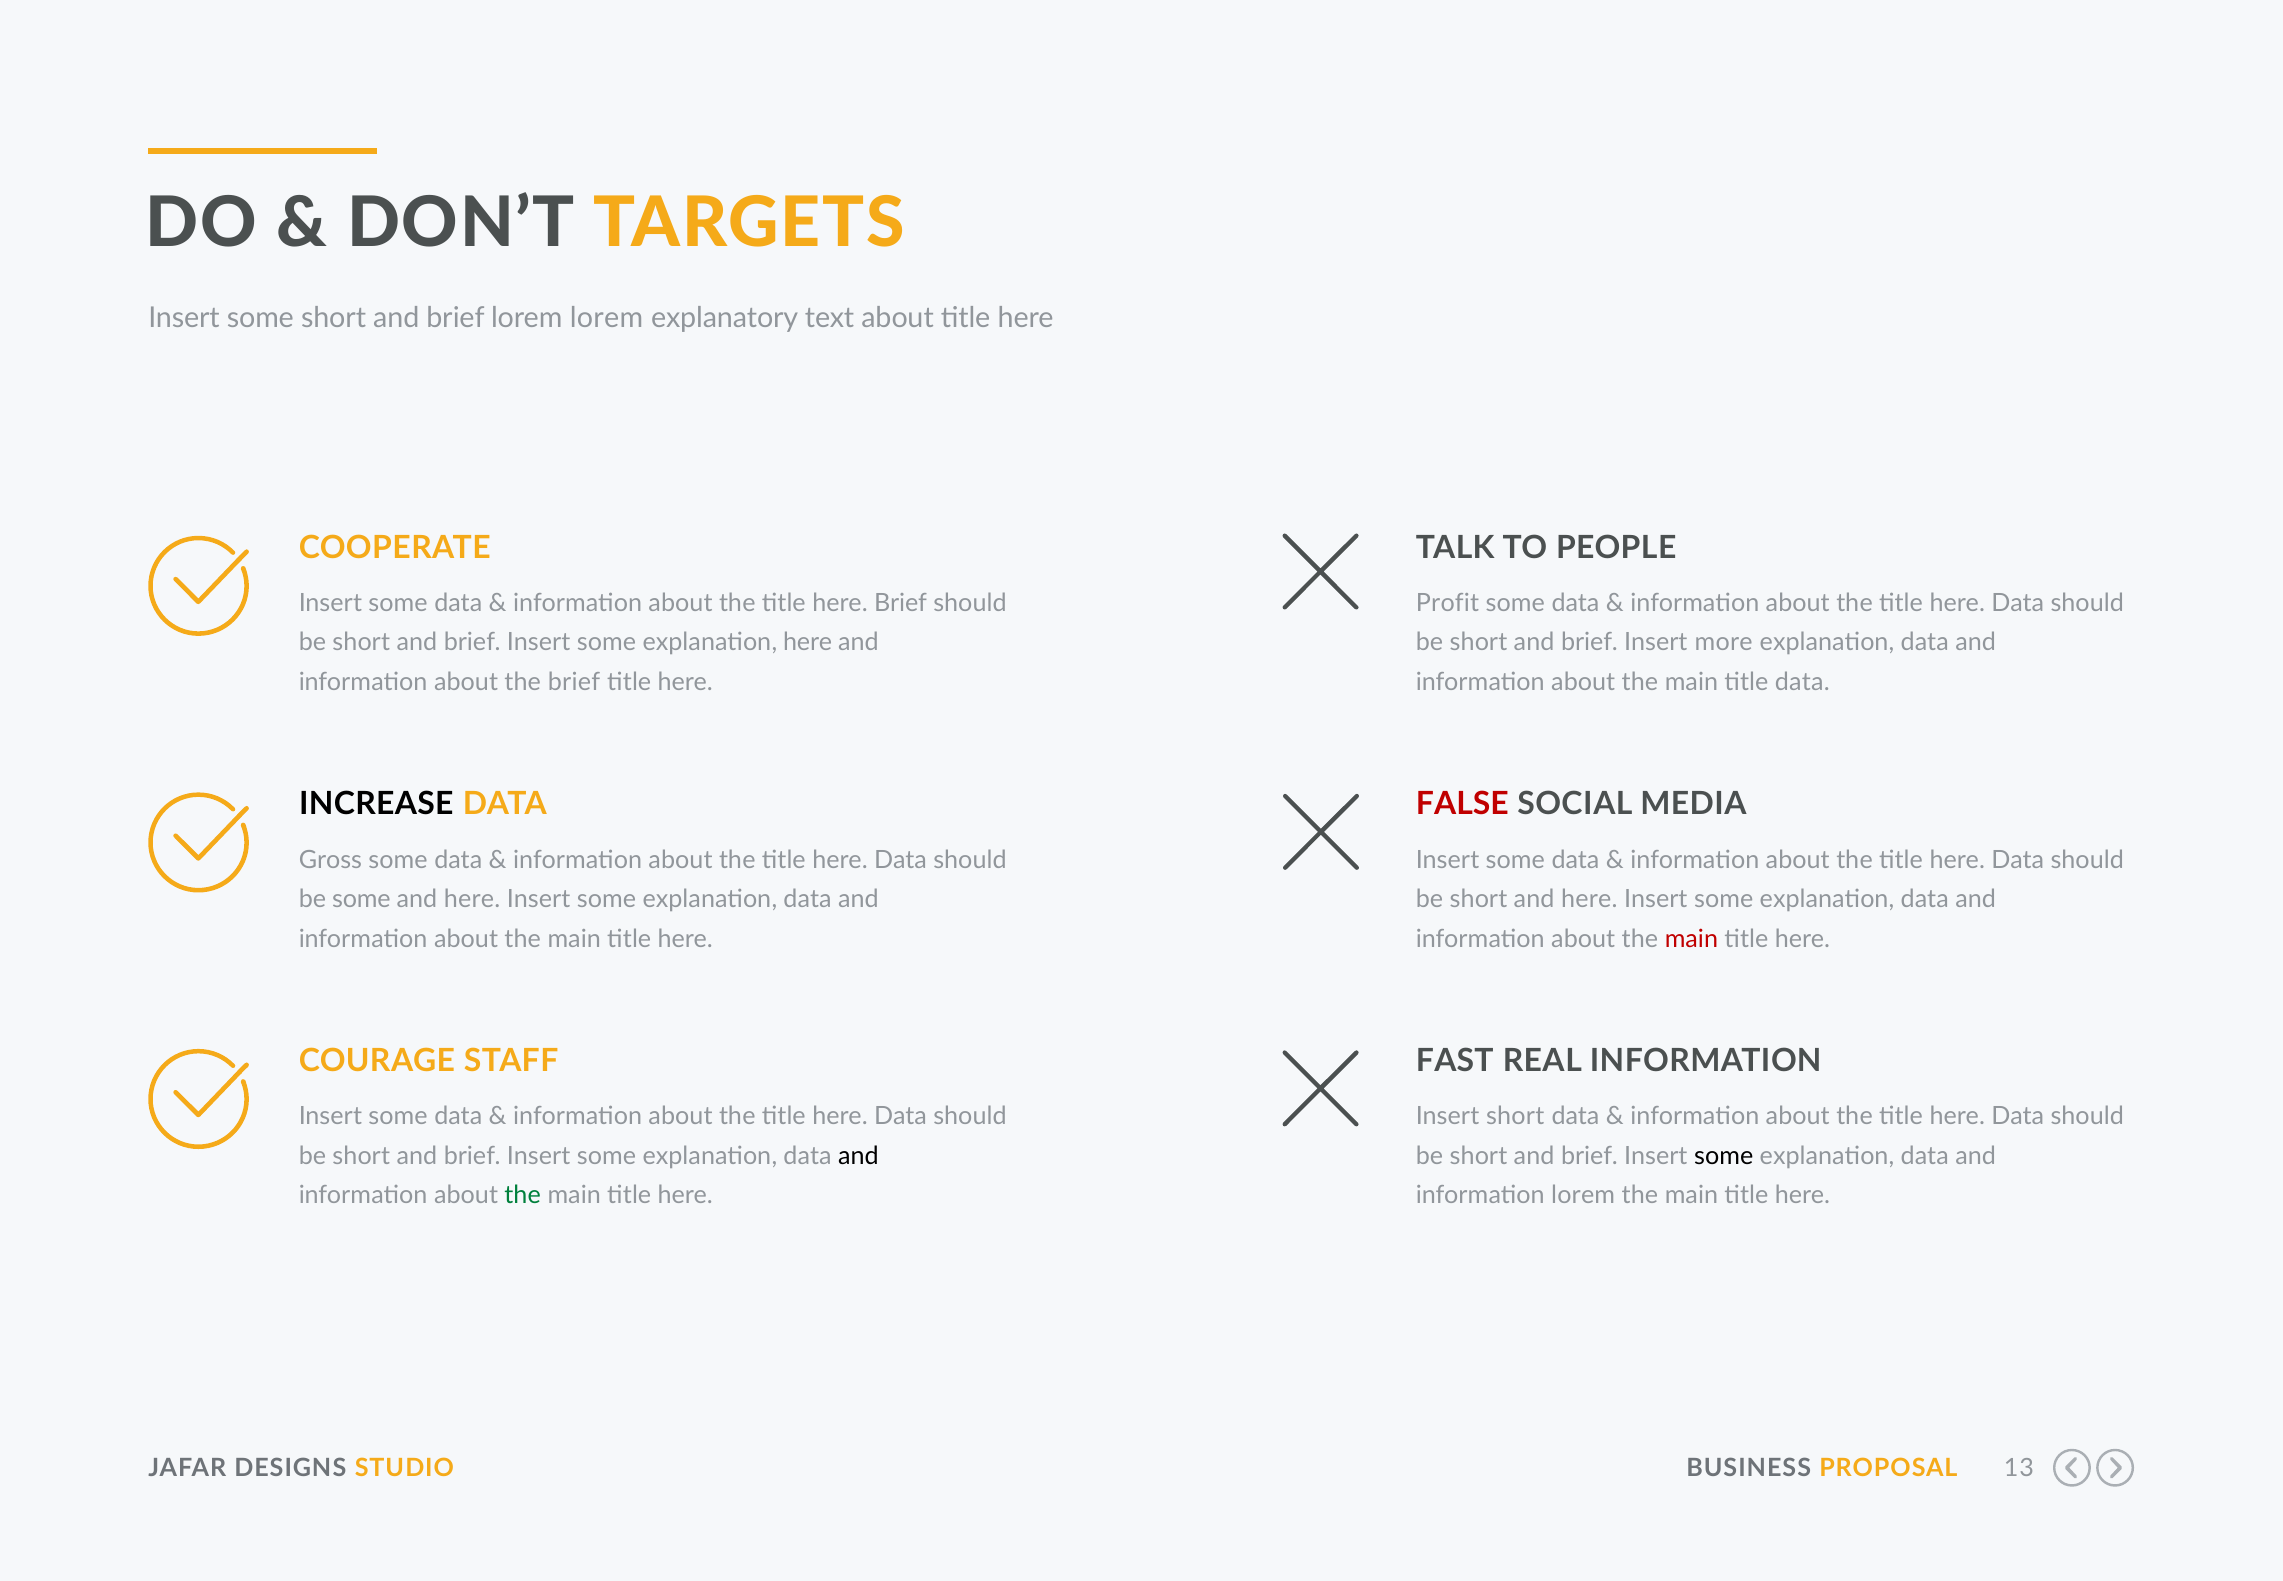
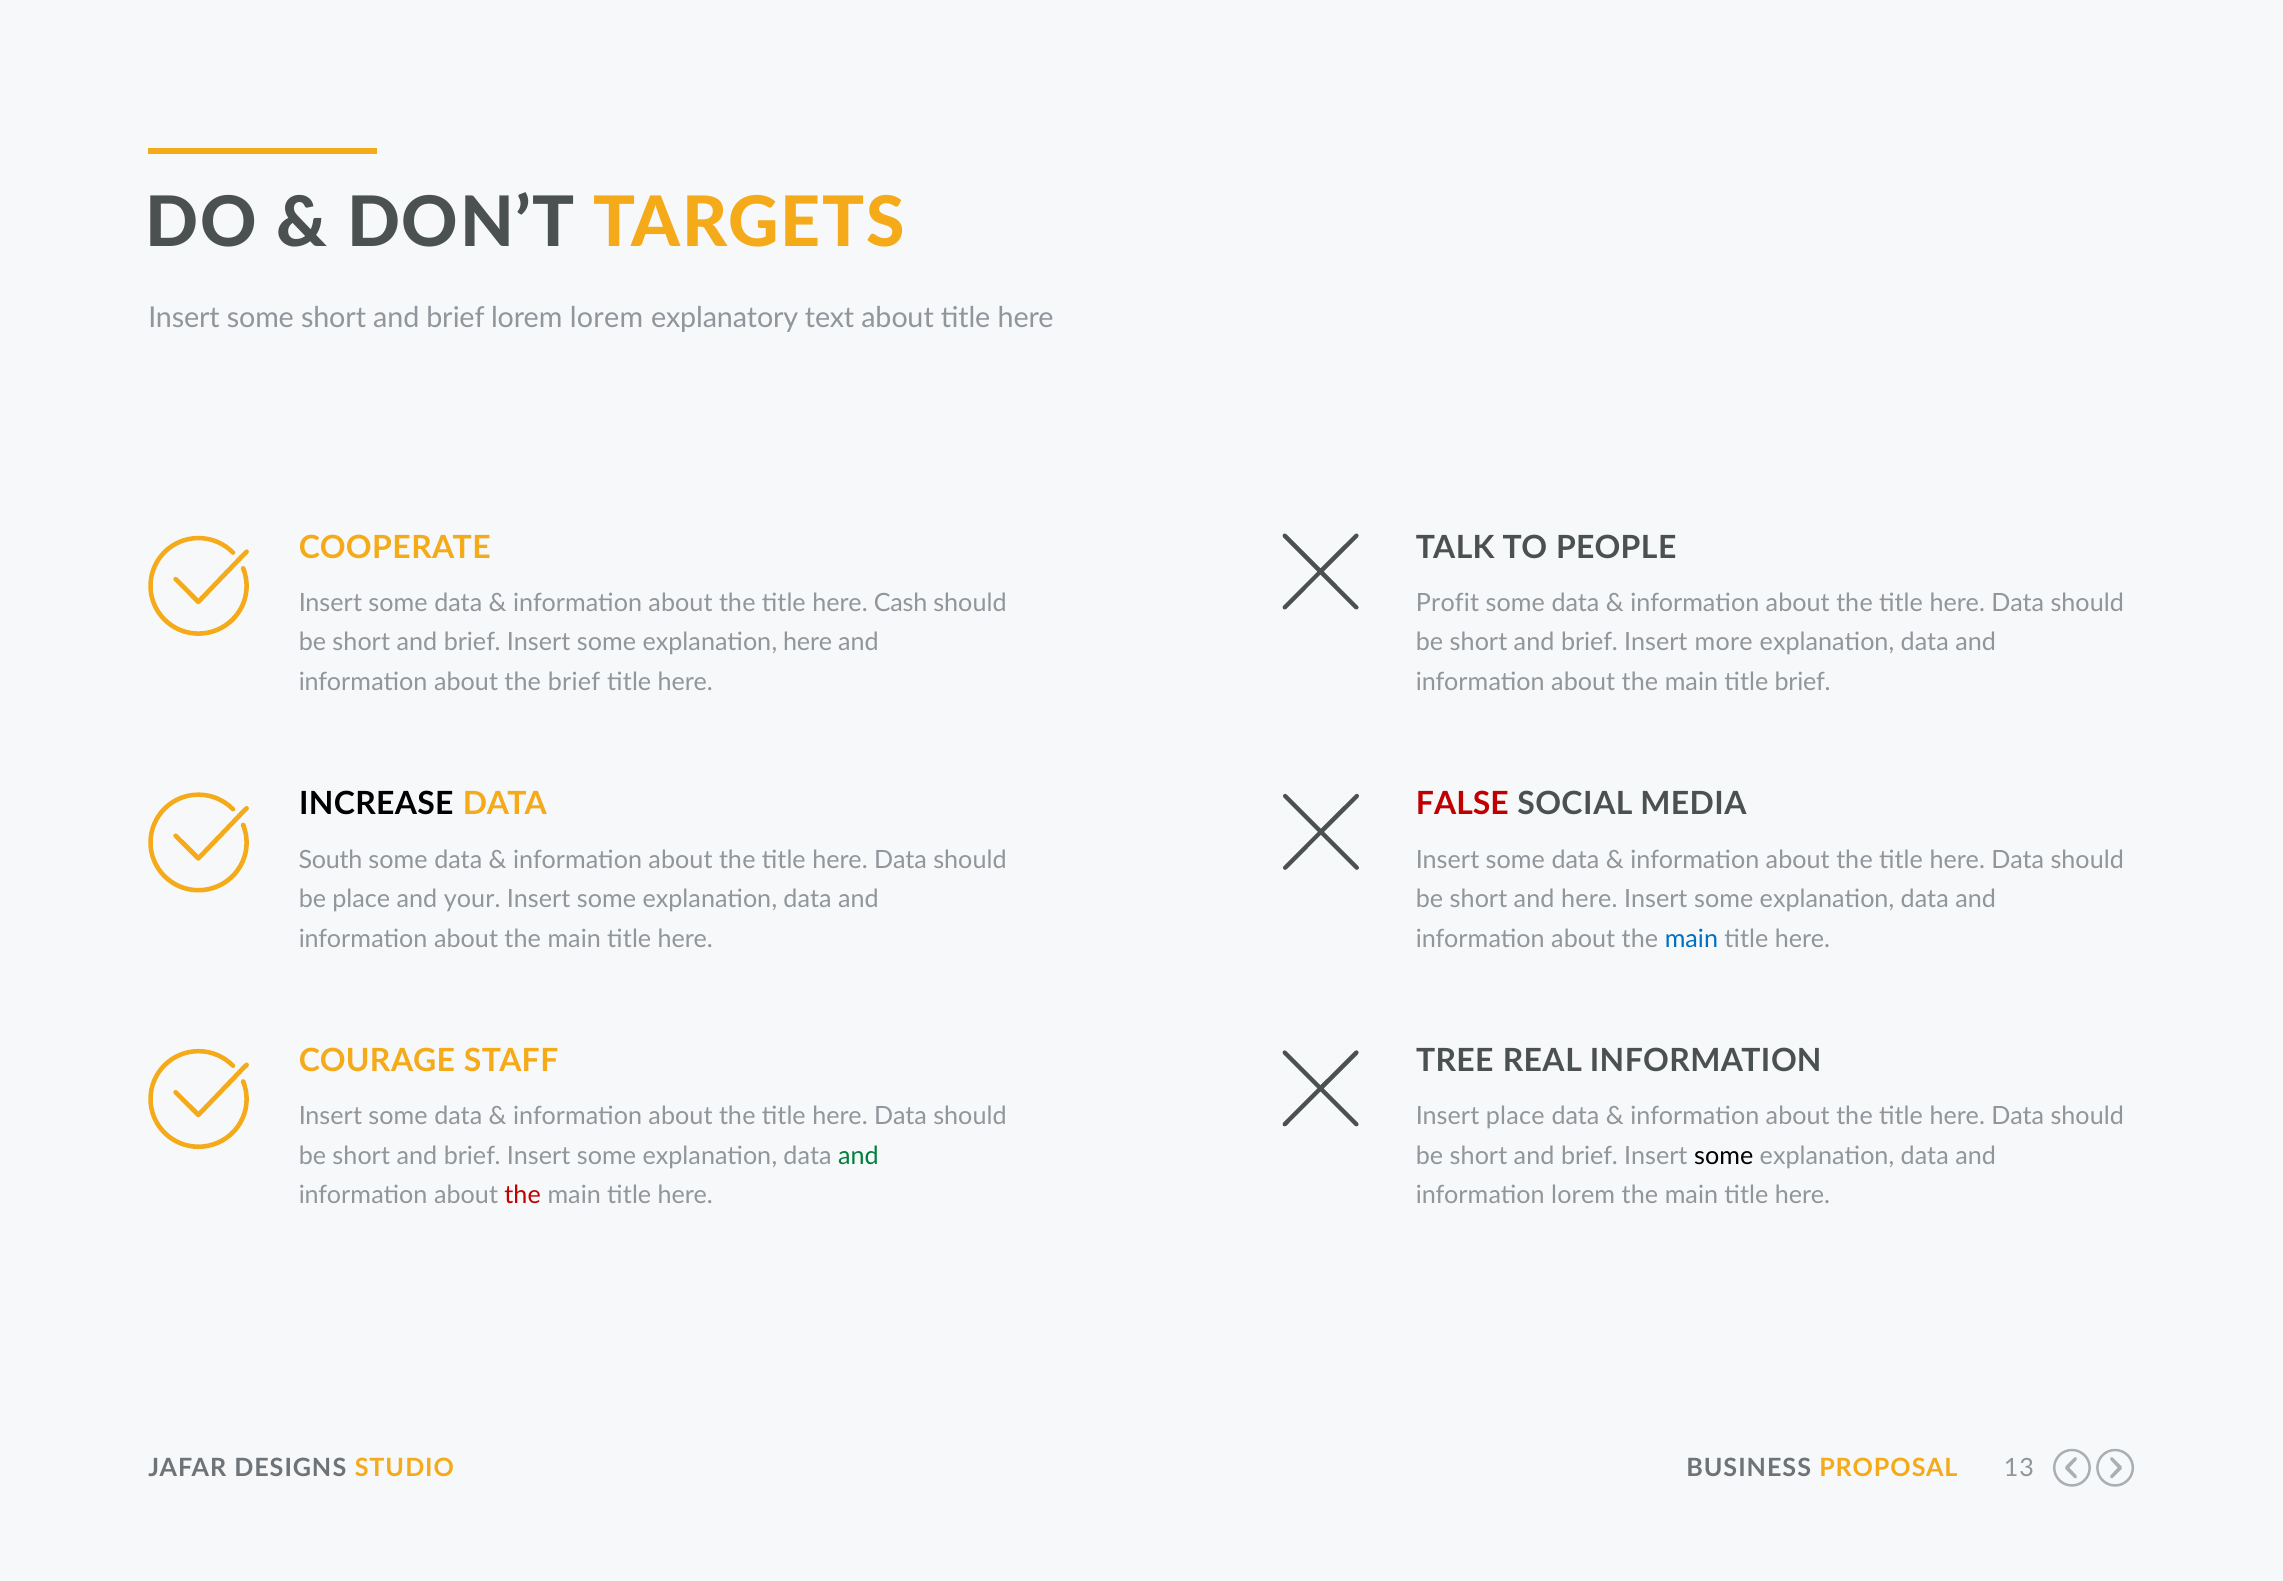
here Brief: Brief -> Cash (901, 603)
title data: data -> brief (1803, 682)
Gross: Gross -> South (331, 860)
be some: some -> place (361, 899)
here: here -> your (472, 899)
main colour: red -> blue (1691, 938)
FAST: FAST -> TREE (1455, 1060)
Insert short: short -> place (1515, 1116)
and colour: black -> green (858, 1155)
the colour: green -> red (523, 1195)
